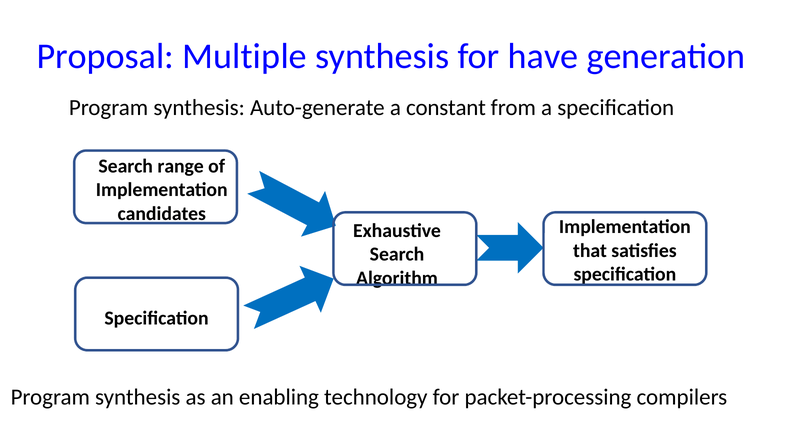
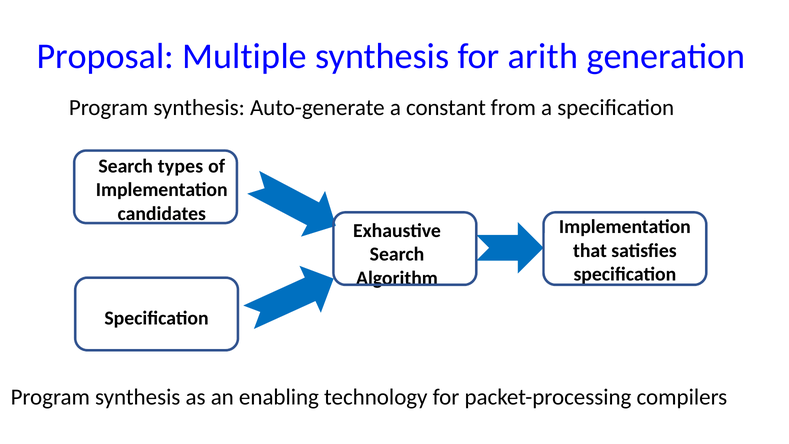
have: have -> arith (543, 56)
range: range -> types (180, 166)
